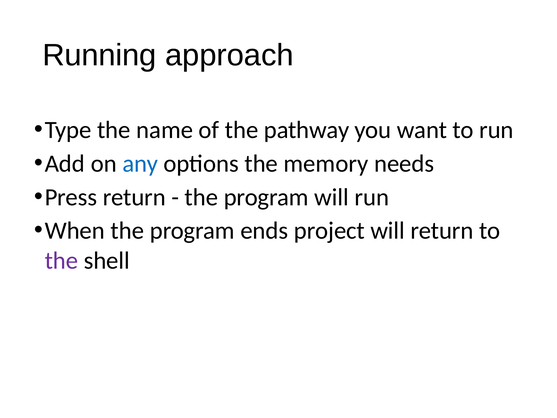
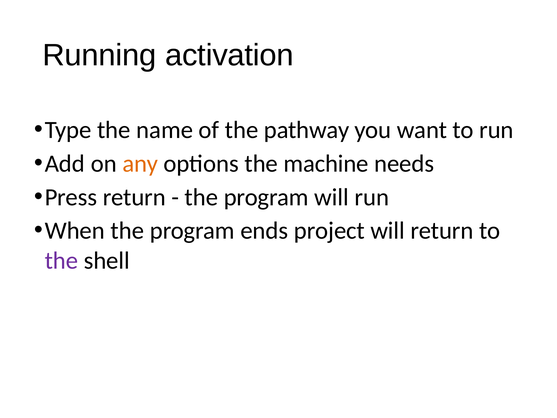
approach: approach -> activation (229, 55)
any colour: blue -> orange (140, 164)
memory: memory -> machine (326, 164)
